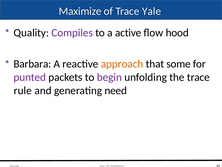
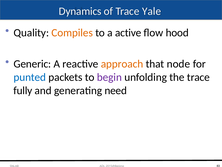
Maximize: Maximize -> Dynamics (80, 11)
Compiles colour: purple -> orange (72, 33)
Barbara: Barbara -> Generic (32, 64)
some: some -> node (178, 64)
punted colour: purple -> blue (30, 77)
rule: rule -> fully (23, 90)
